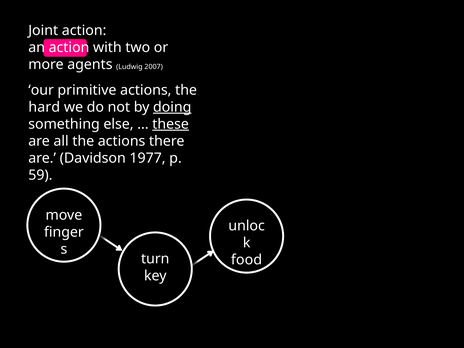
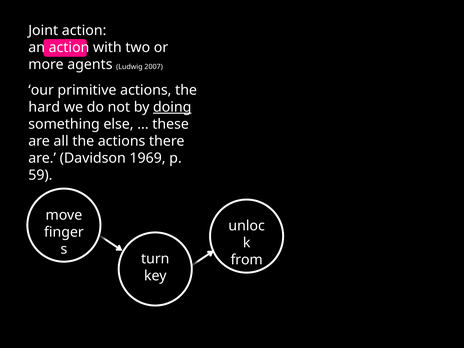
these underline: present -> none (171, 124)
1977: 1977 -> 1969 (148, 158)
food: food -> from (247, 260)
